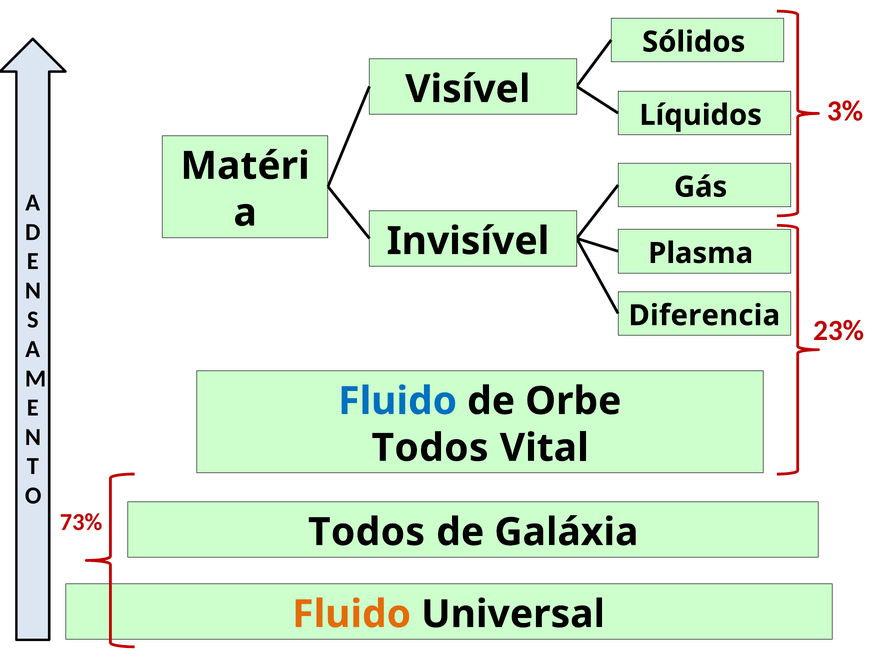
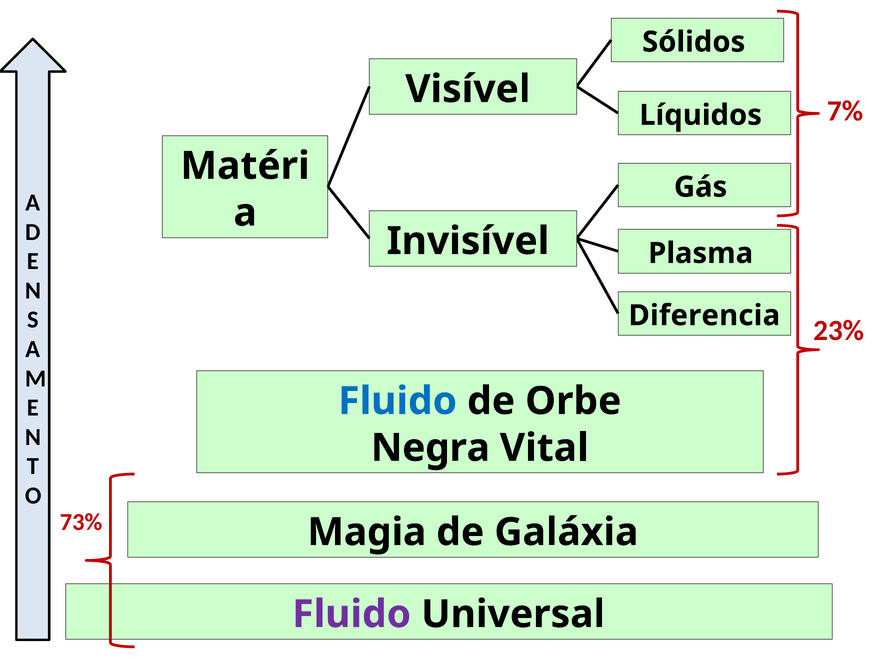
3%: 3% -> 7% (845, 111)
Todos: Todos -> Negra (430, 448)
Todos: Todos -> Magia (367, 532)
Fluido colour: orange -> purple (352, 614)
